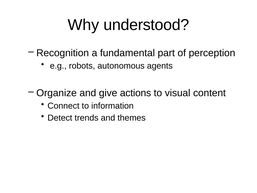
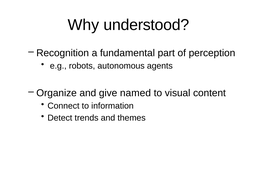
actions: actions -> named (135, 93)
